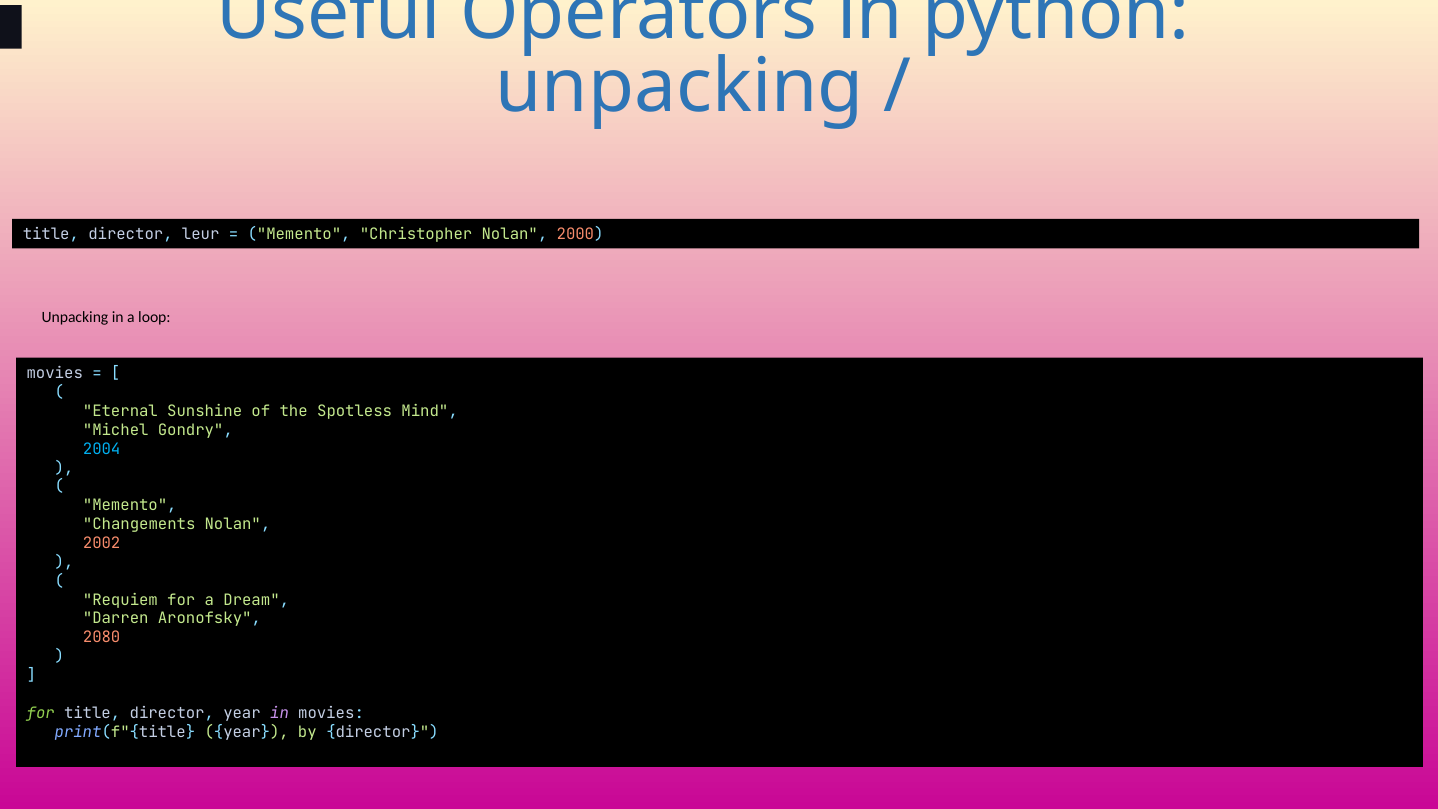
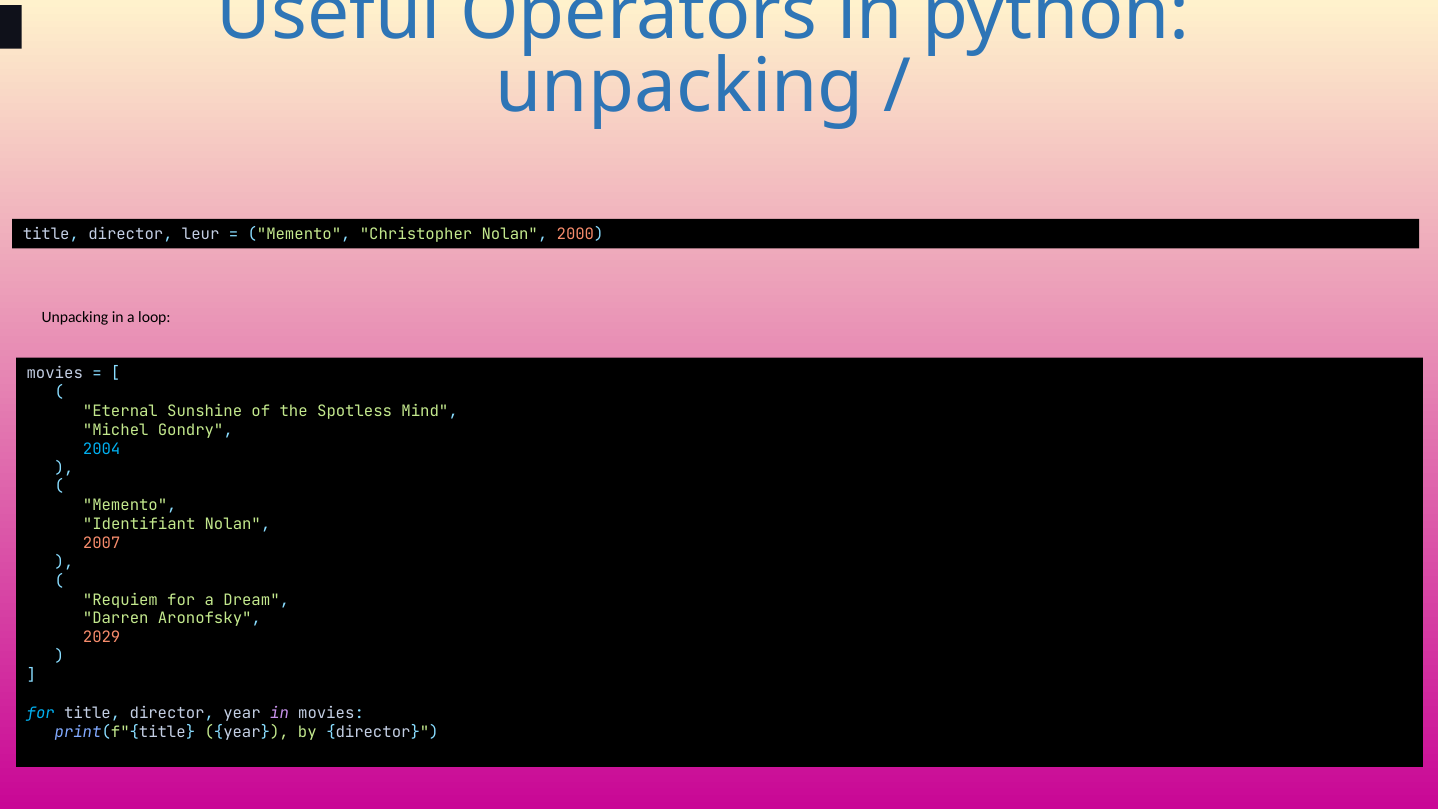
Changements: Changements -> Identifiant (139, 524)
2002: 2002 -> 2007 (102, 543)
2080: 2080 -> 2029 (102, 637)
for colour: light green -> light blue (41, 713)
